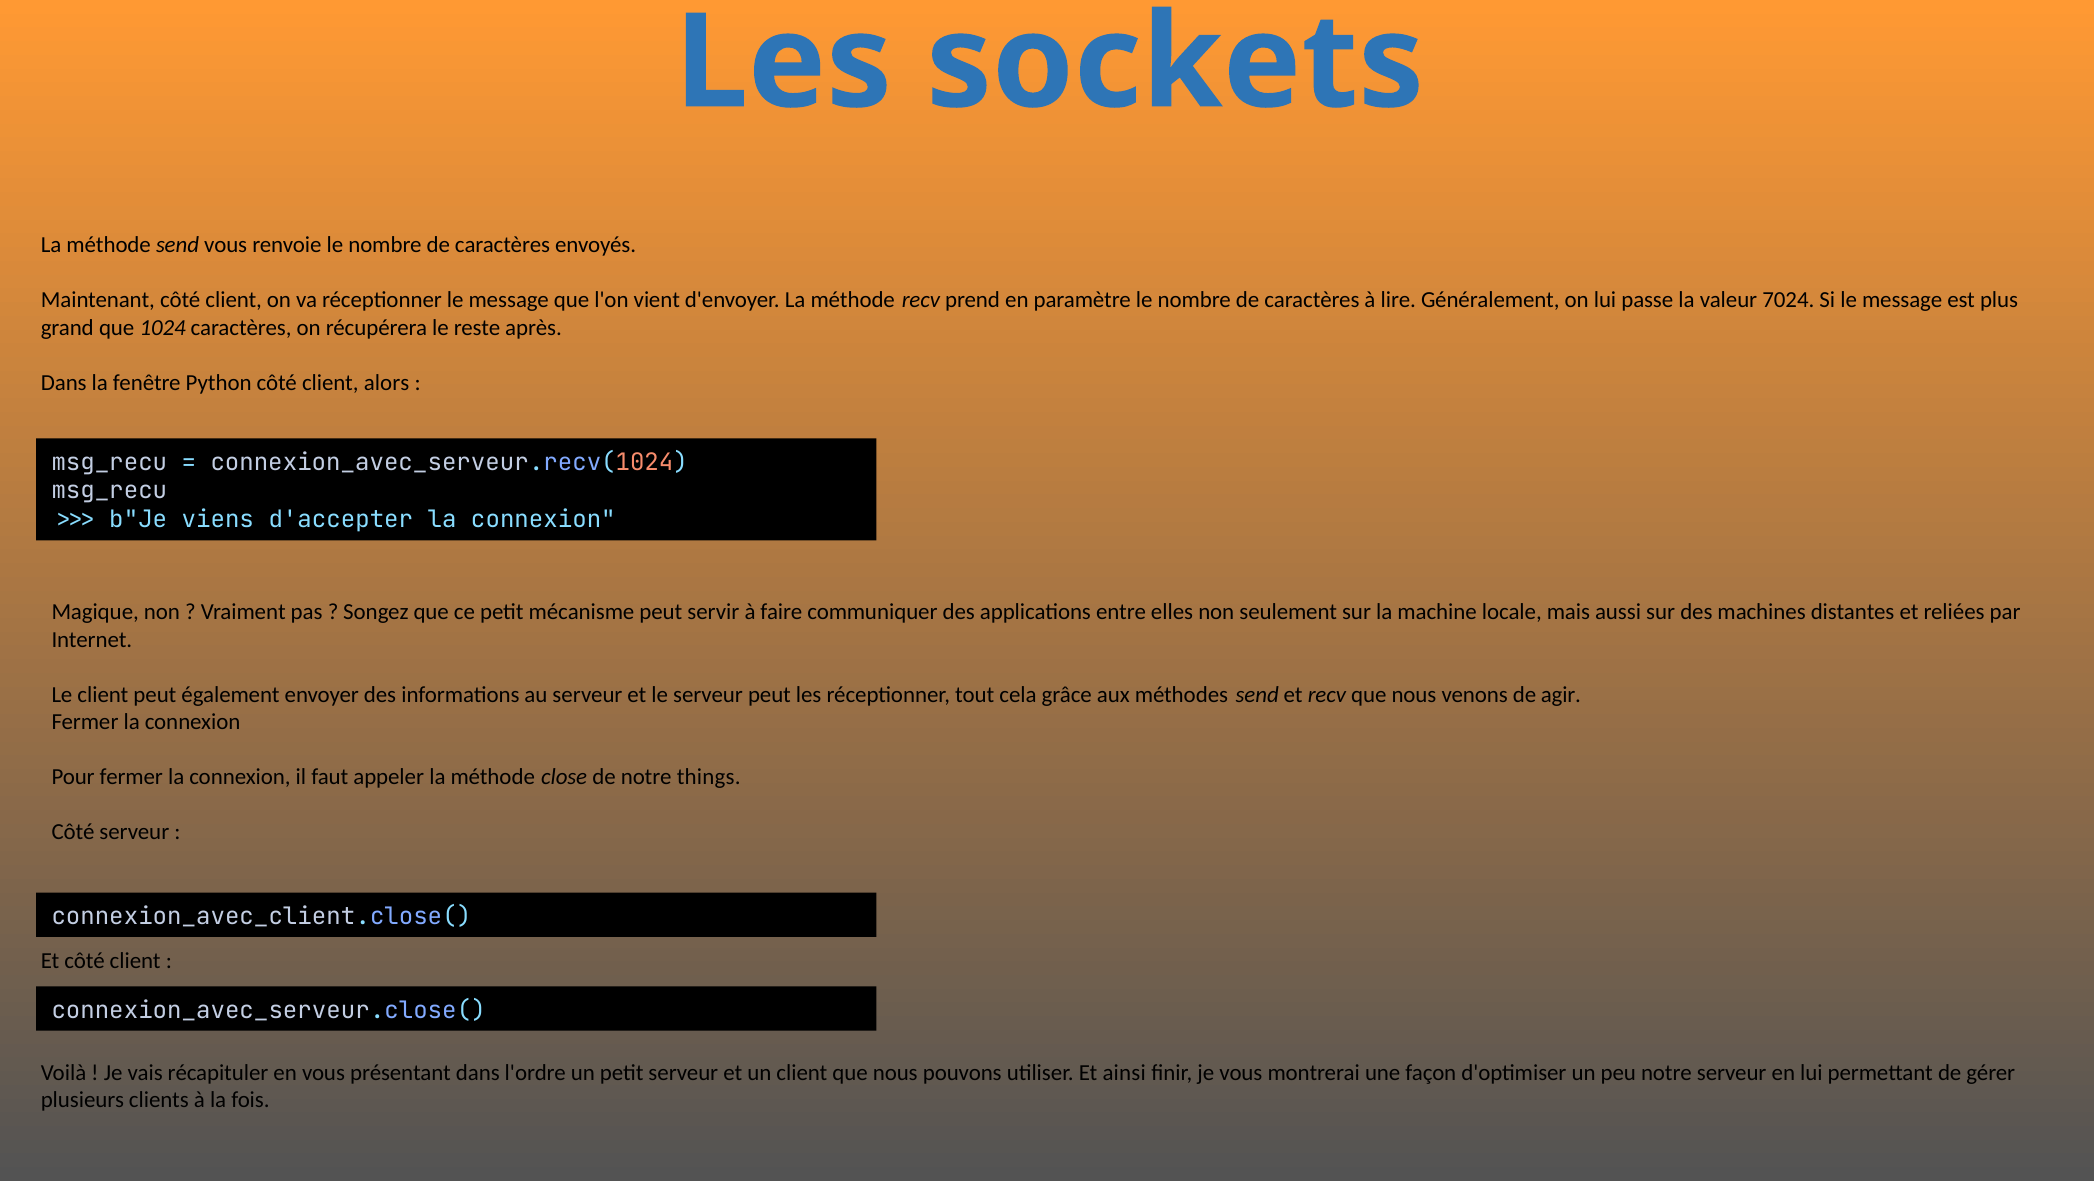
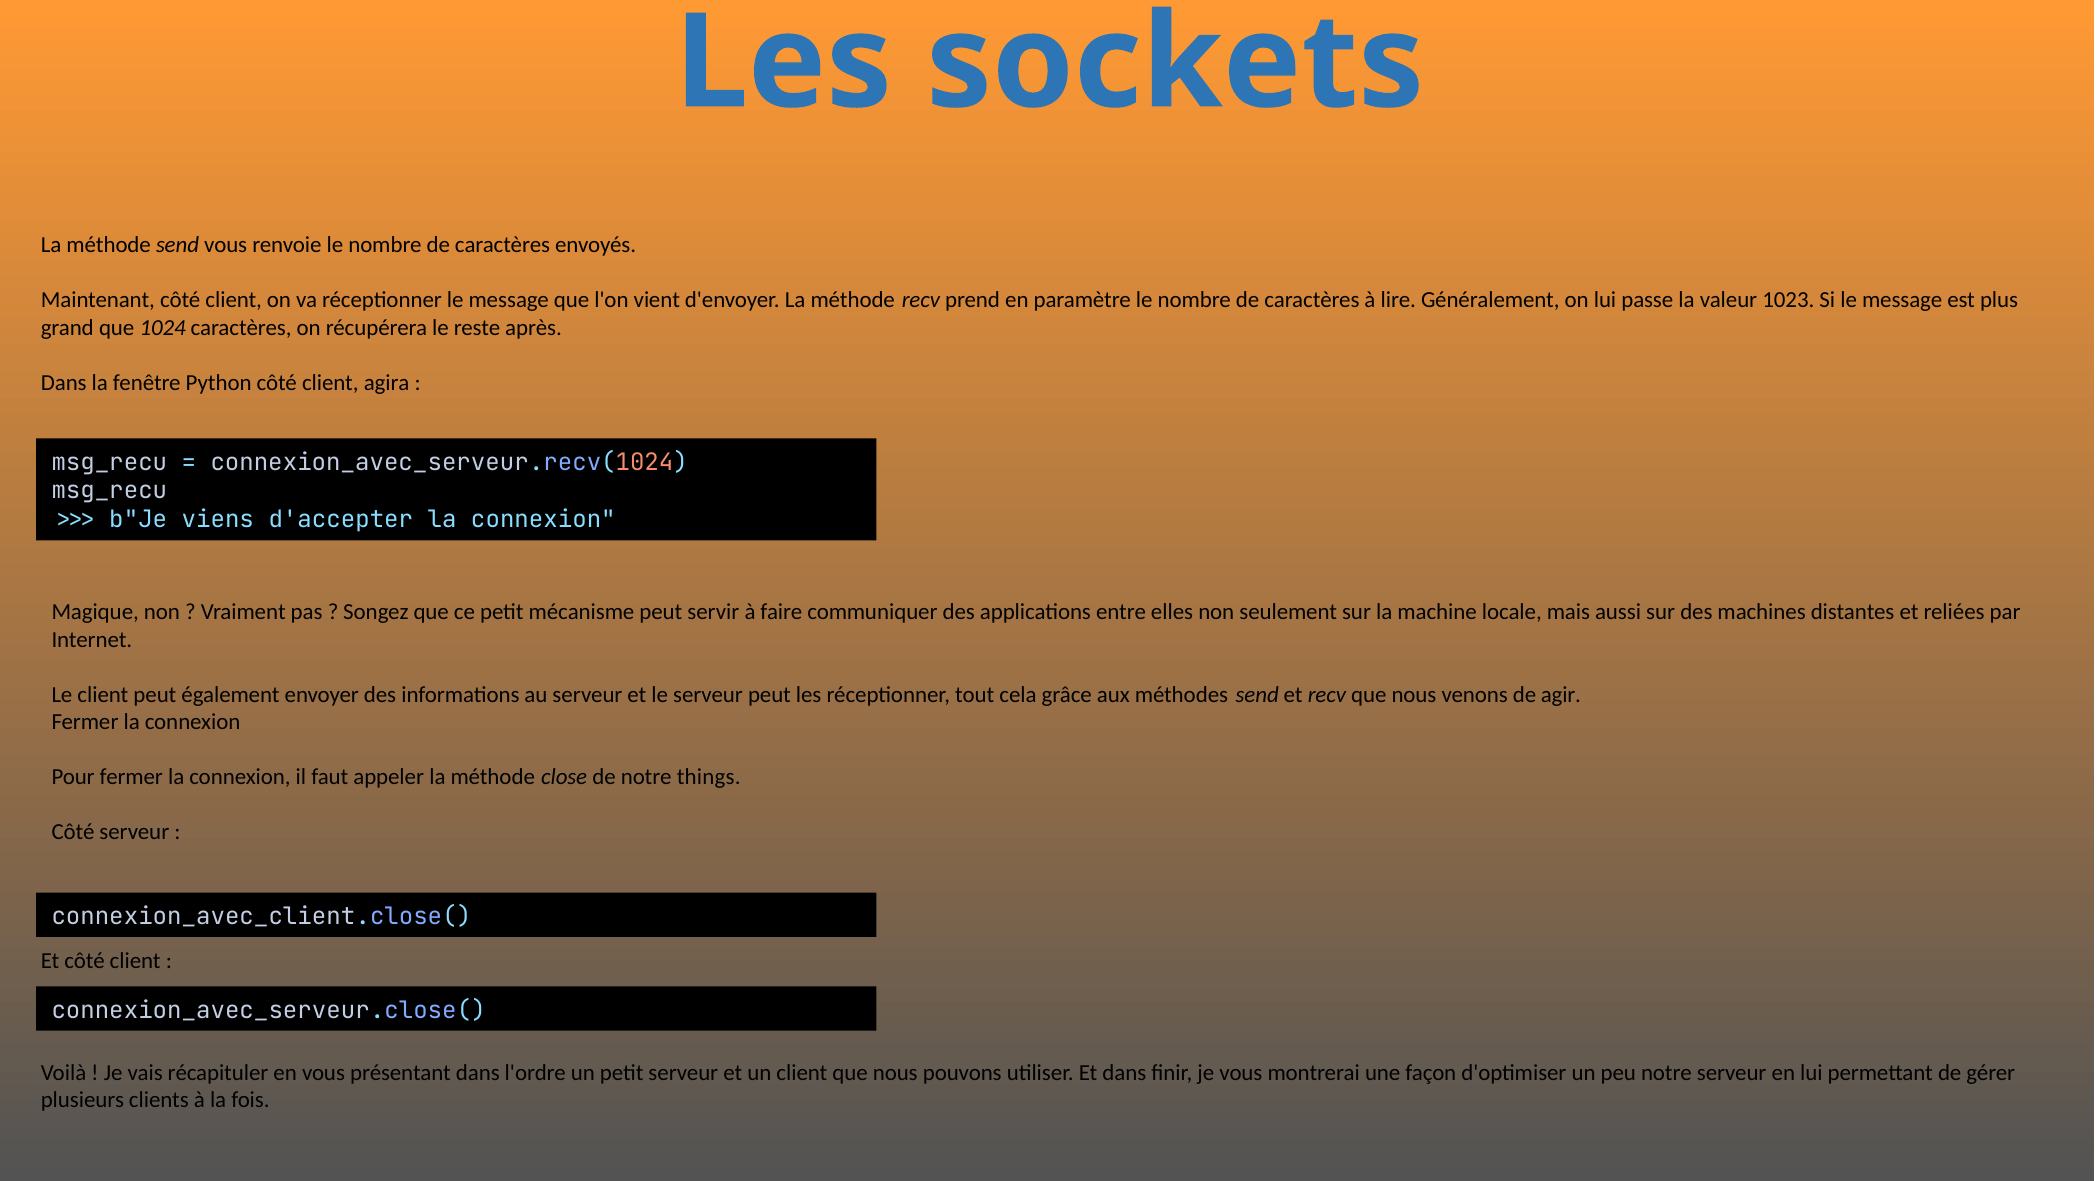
7024: 7024 -> 1023 (1788, 300)
alors: alors -> agira (387, 383)
Et ainsi: ainsi -> dans (1124, 1072)
